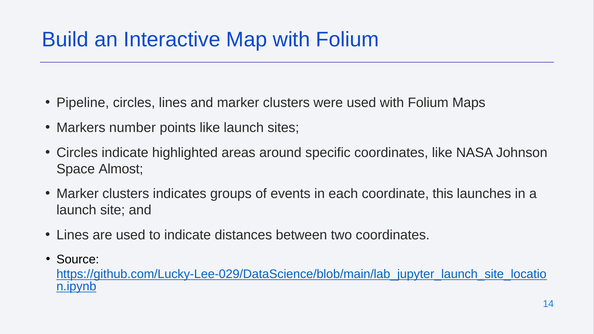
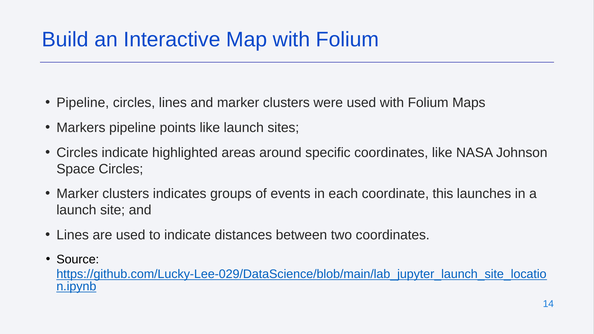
Markers number: number -> pipeline (133, 128)
Space Almost: Almost -> Circles (121, 169)
